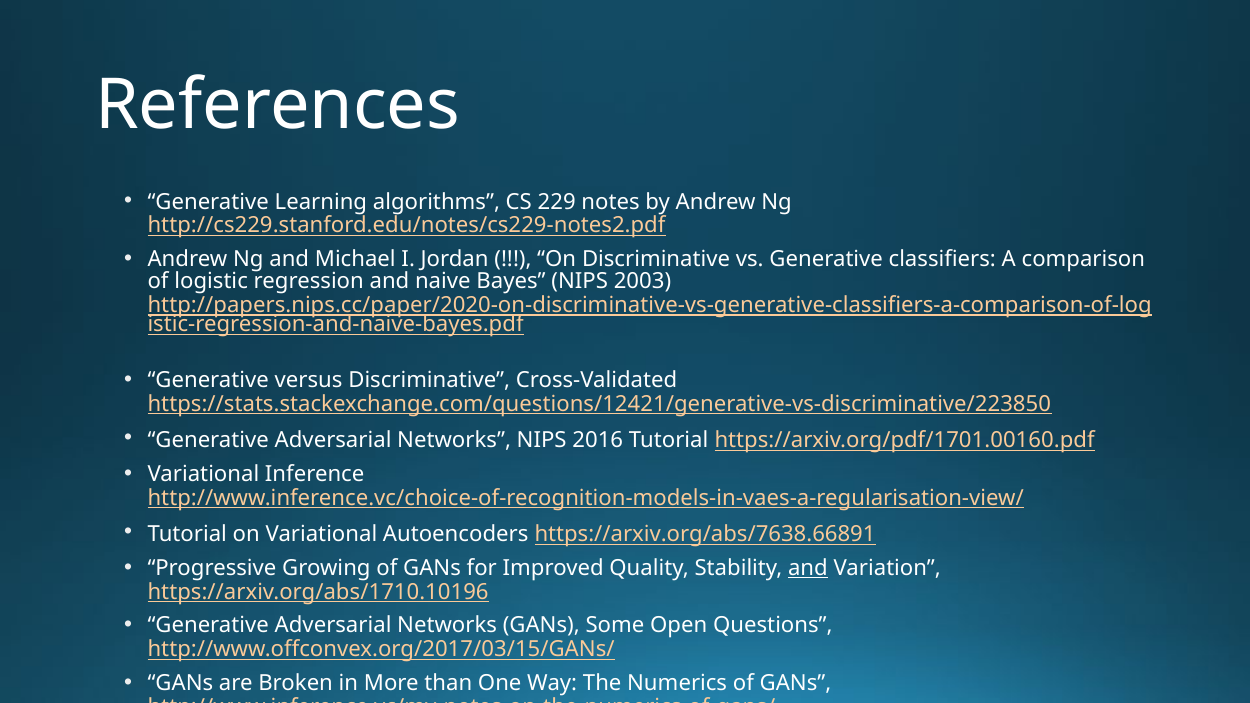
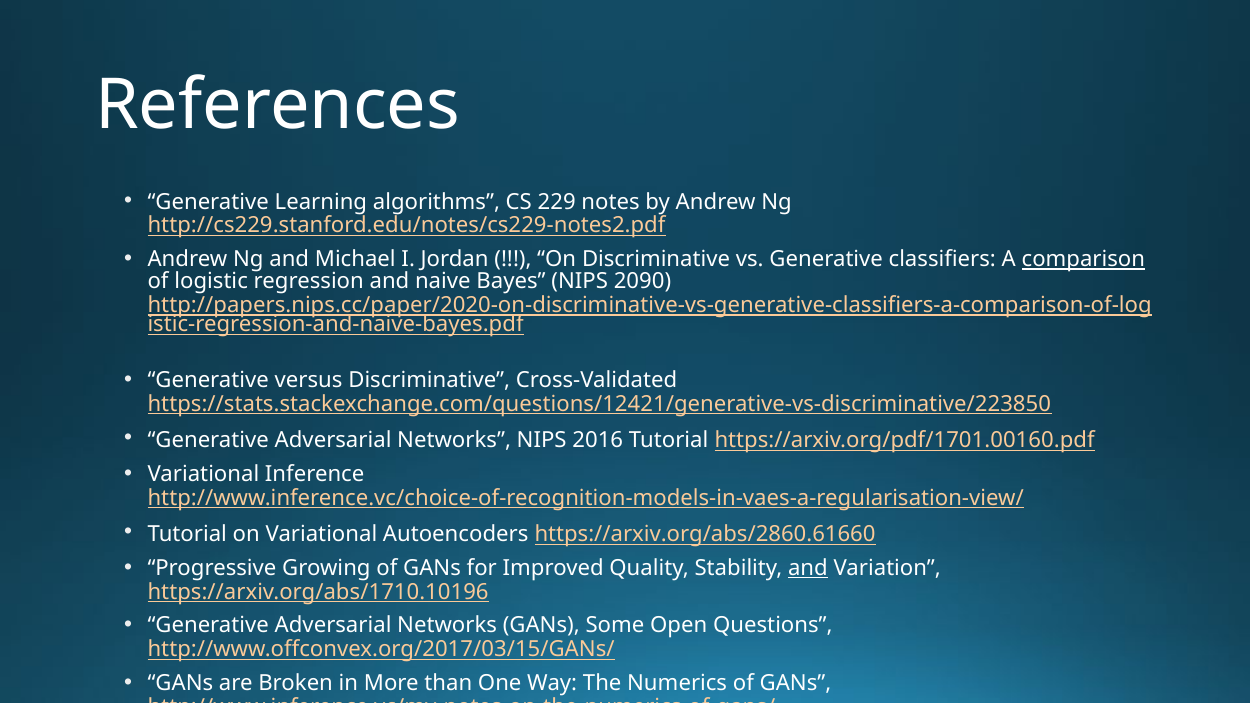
comparison underline: none -> present (1083, 260)
2003: 2003 -> 2090 (643, 281)
https://arxiv.org/abs/7638.66891: https://arxiv.org/abs/7638.66891 -> https://arxiv.org/abs/2860.61660 (705, 534)
